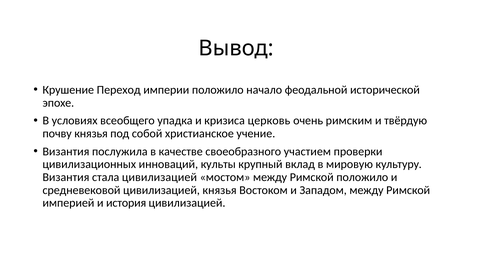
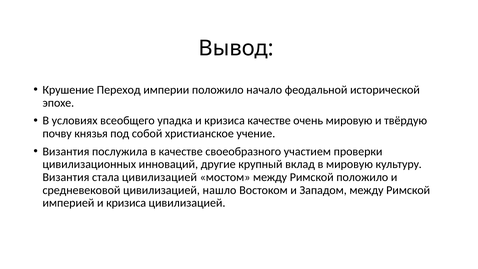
кризиса церковь: церковь -> качестве (269, 121)
очень римским: римским -> мировую (349, 121)
культы: культы -> другие (218, 164)
цивилизацией князья: князья -> нашло (220, 190)
империей и история: история -> кризиса (126, 203)
